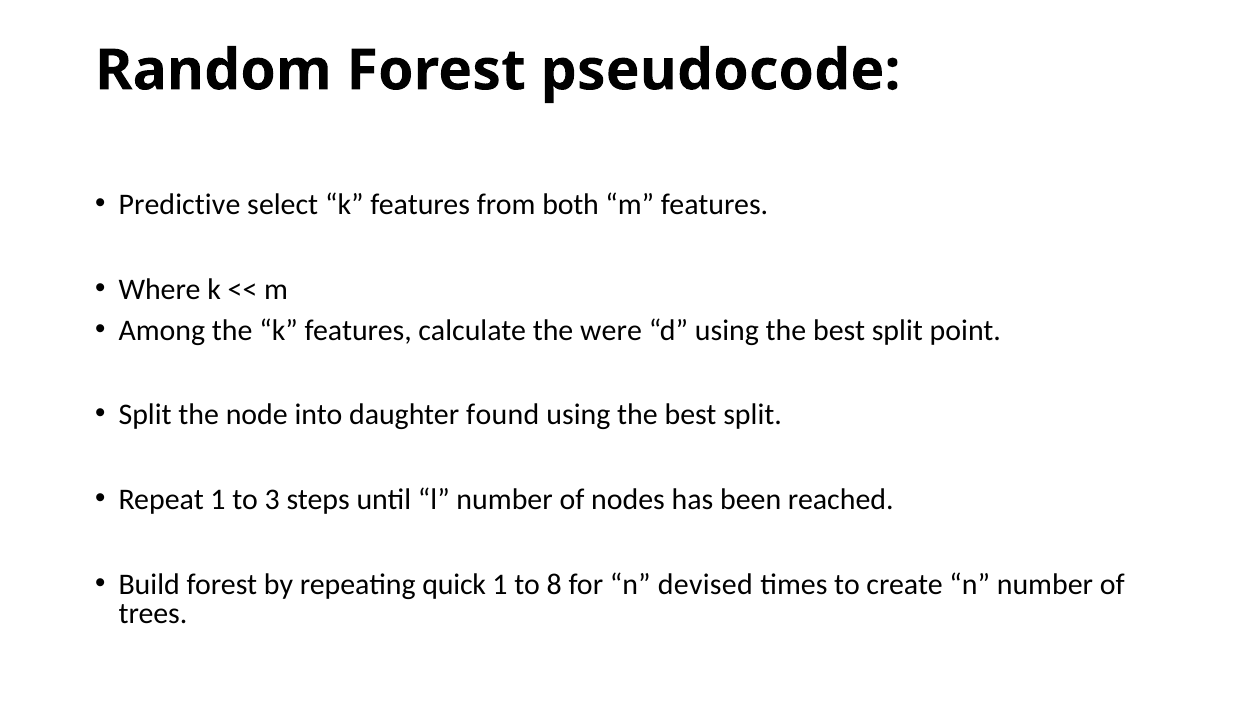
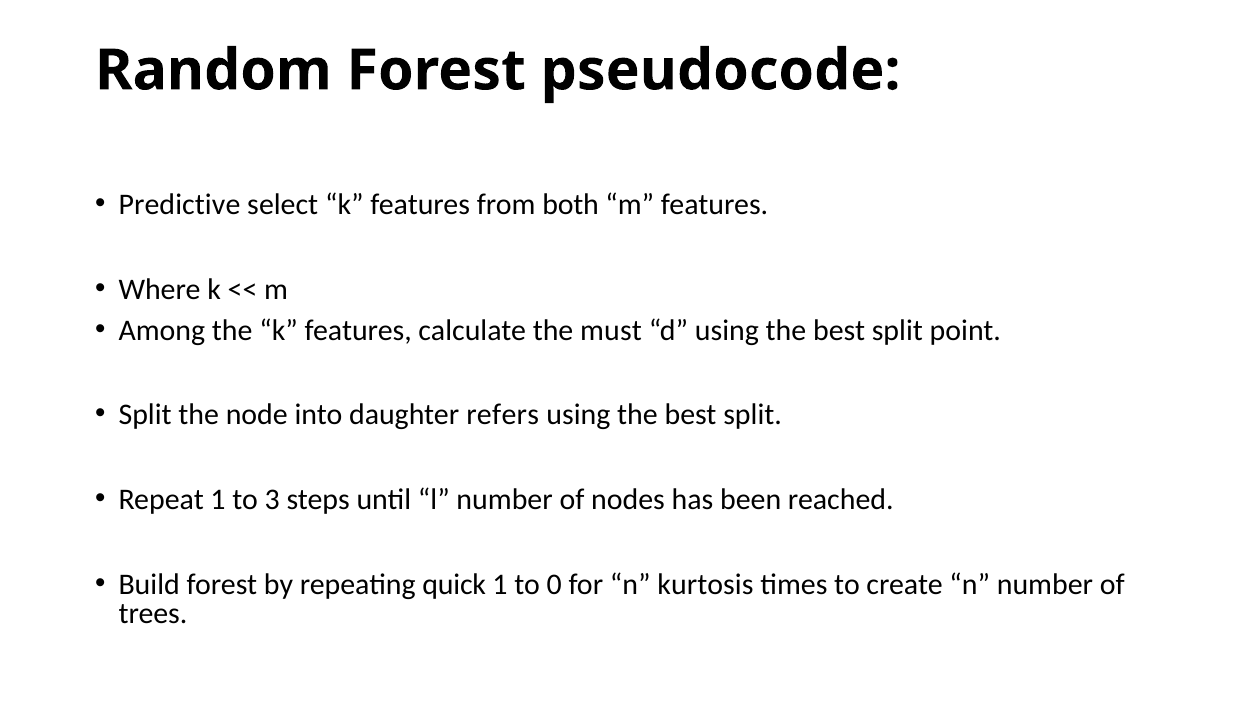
were: were -> must (611, 330)
found: found -> refers (503, 415)
8: 8 -> 0 (554, 584)
devised: devised -> kurtosis (705, 584)
